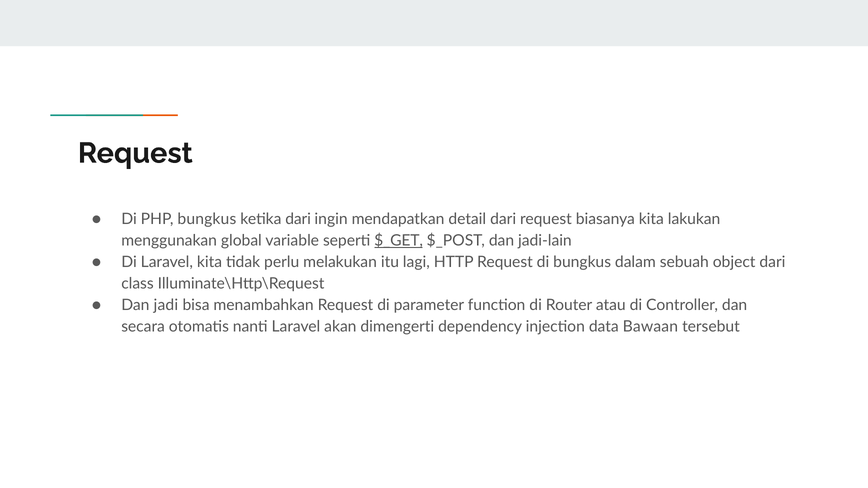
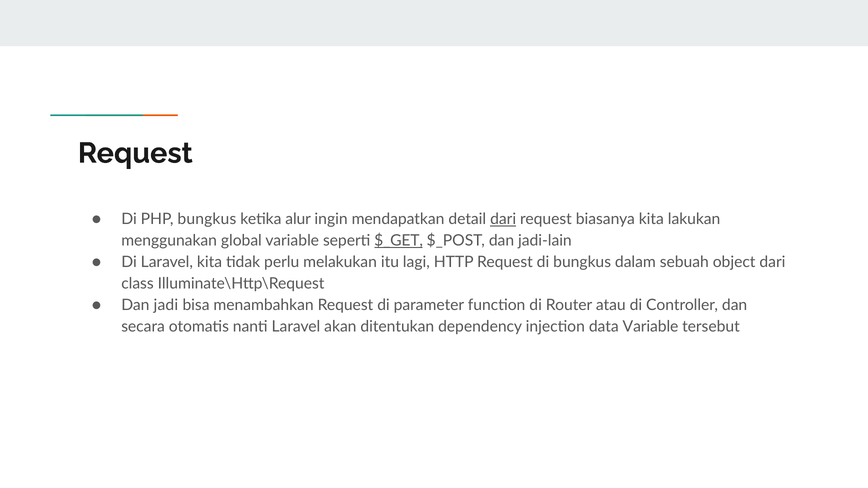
ketika dari: dari -> alur (298, 219)
dari underline: none -> present (503, 219)
dimengerti: dimengerti -> ditentukan (397, 327)
data Bawaan: Bawaan -> Variable (651, 327)
